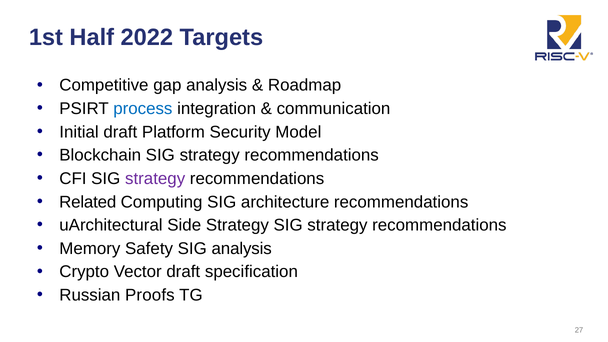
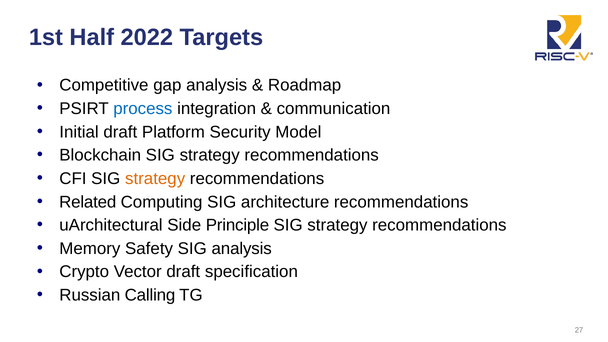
strategy colour: purple -> orange (155, 179)
Side Strategy: Strategy -> Principle (237, 225)
Proofs: Proofs -> Calling (150, 295)
